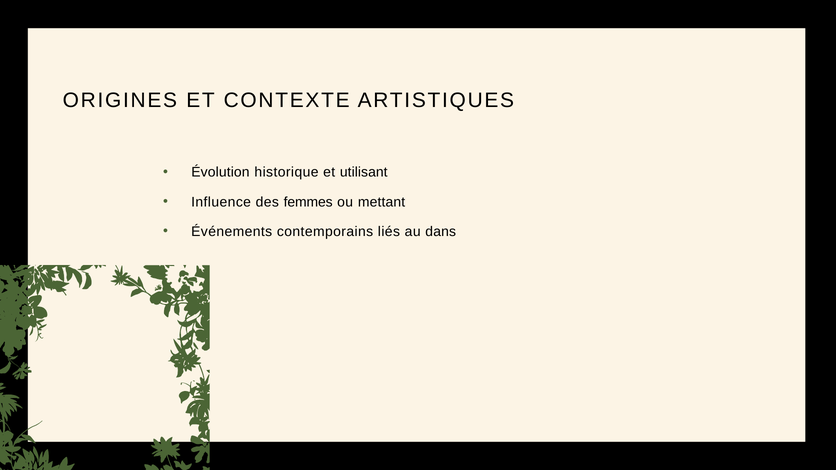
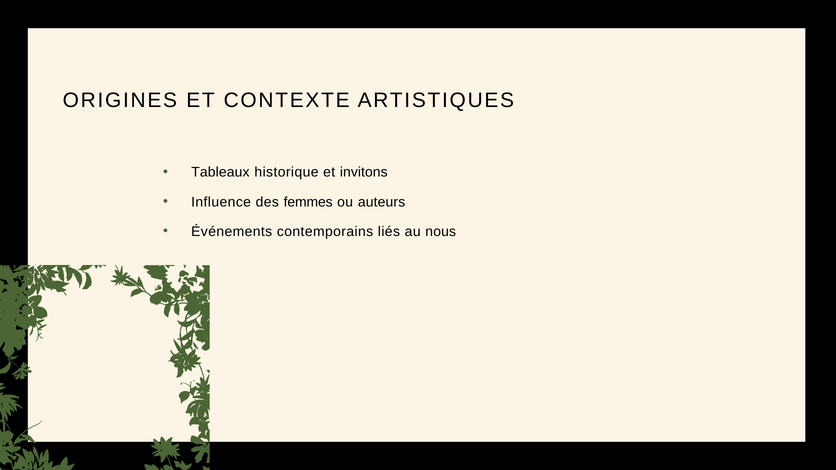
Évolution: Évolution -> Tableaux (220, 172)
utilisant: utilisant -> invitons (364, 172)
mettant: mettant -> auteurs (382, 202)
dans: dans -> nous (441, 232)
